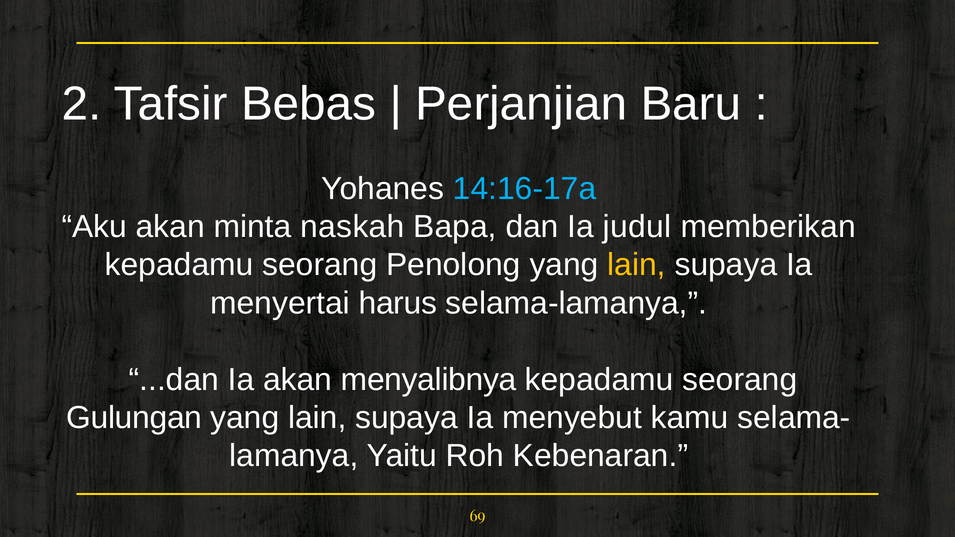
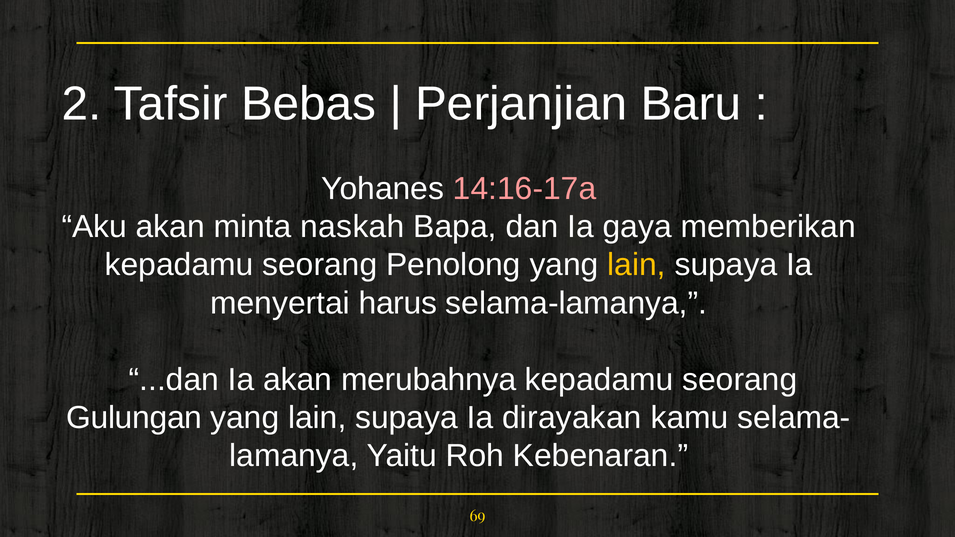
14:16-17a colour: light blue -> pink (525, 189)
judul: judul -> gaya (637, 227)
menyalibnya: menyalibnya -> merubahnya (429, 380)
menyebut: menyebut -> dirayakan (572, 418)
